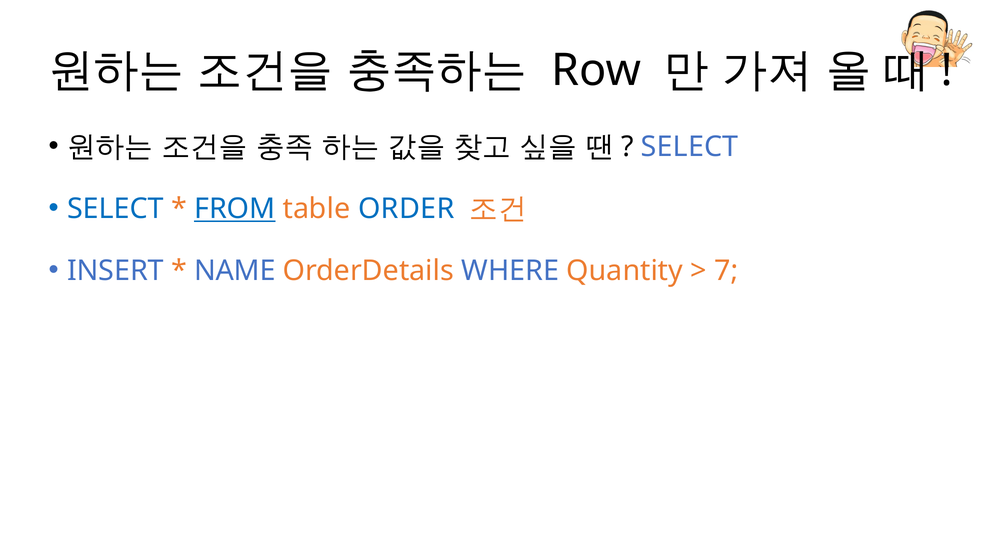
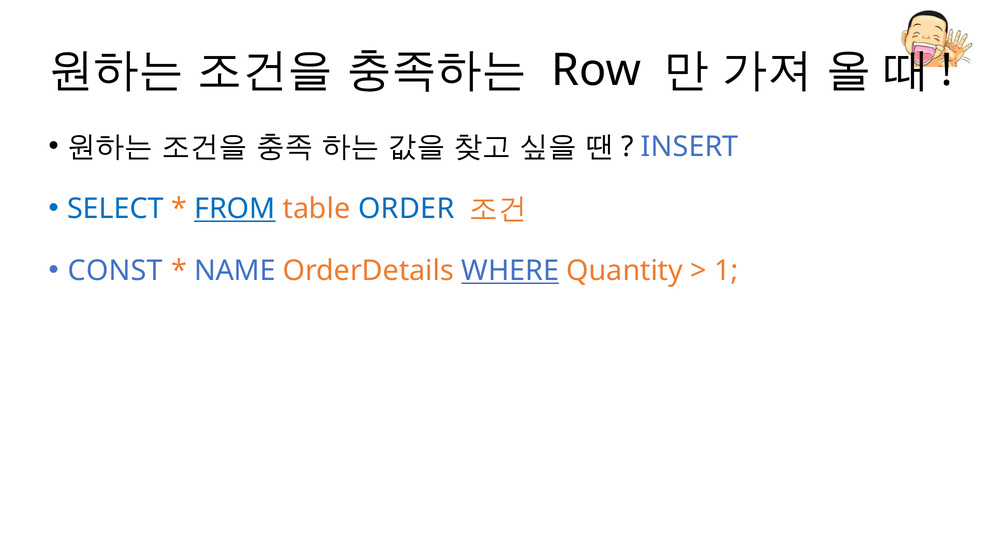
SELECT: SELECT -> INSERT (690, 147)
INSERT: INSERT -> CONST (115, 271)
WHERE underline: none -> present (510, 271)
7: 7 -> 1 (726, 271)
